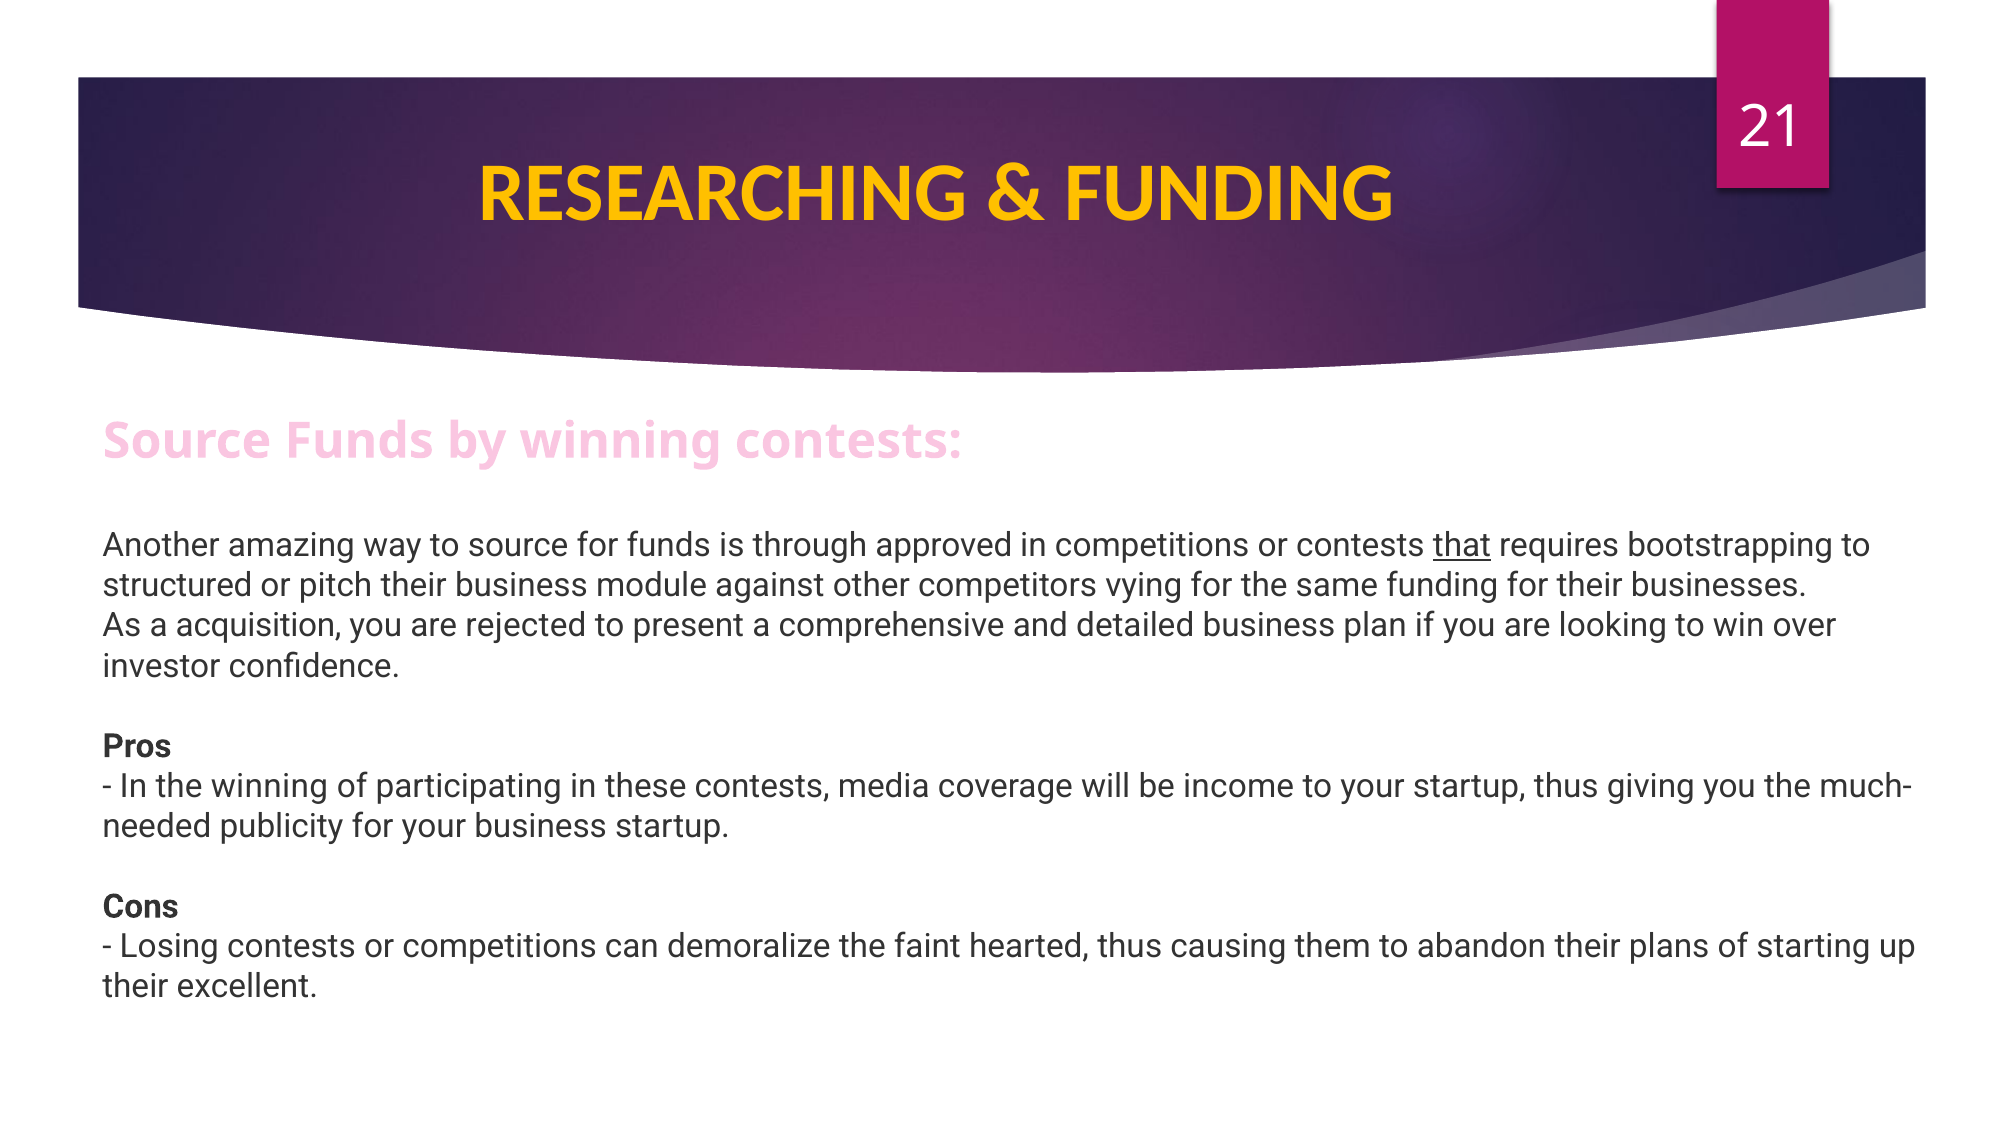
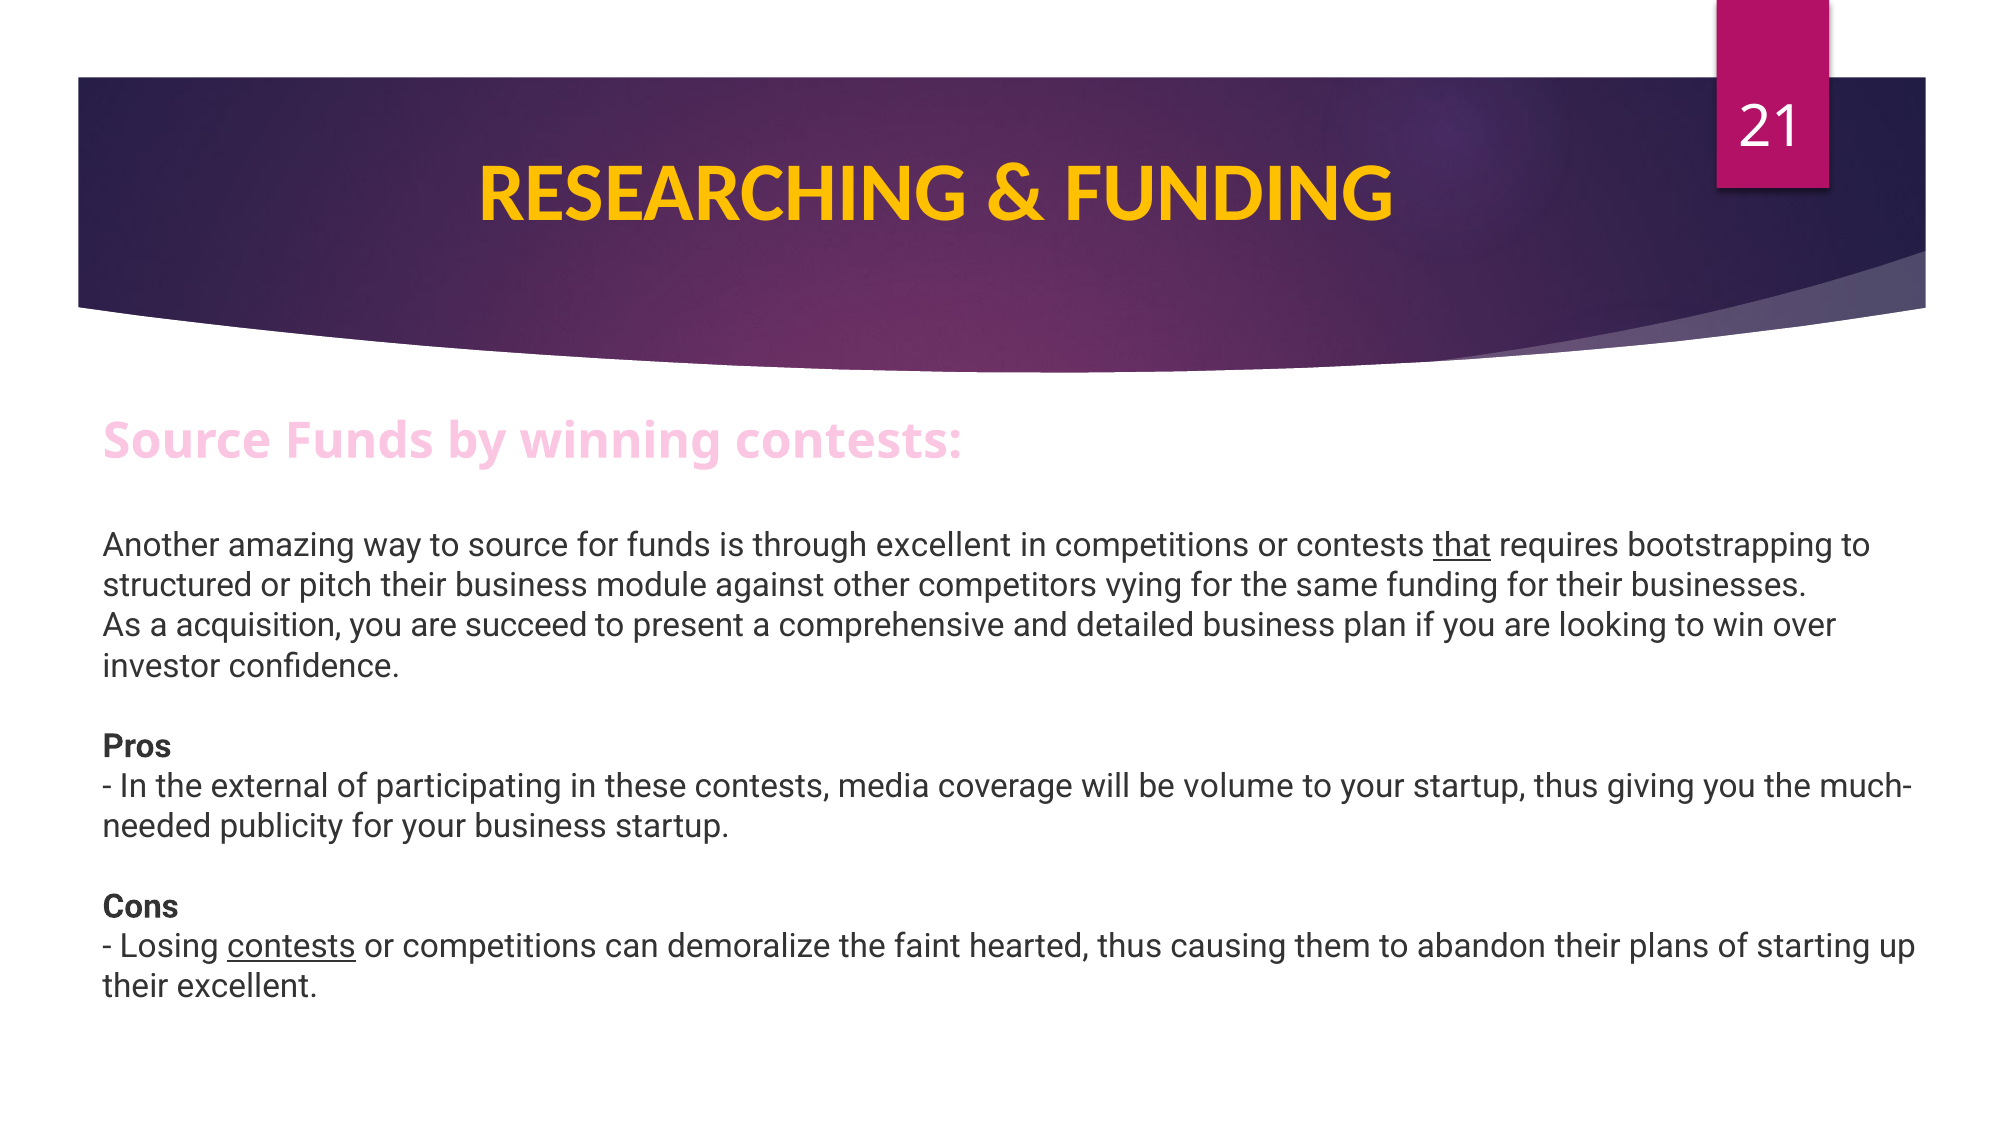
through approved: approved -> excellent (944, 546)
rejected: rejected -> succeed (526, 626)
the winning: winning -> external (270, 786)
income: income -> volume (1239, 786)
contests underline: none -> present (292, 946)
